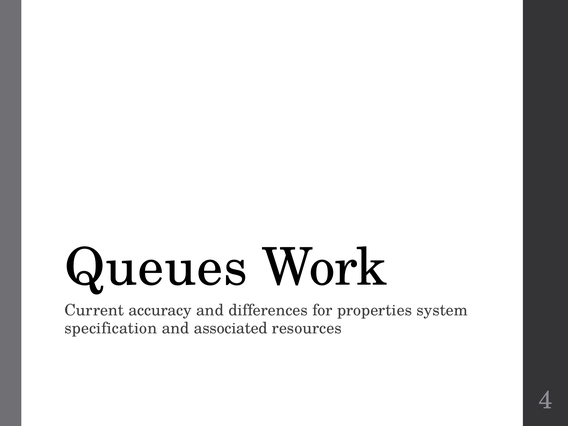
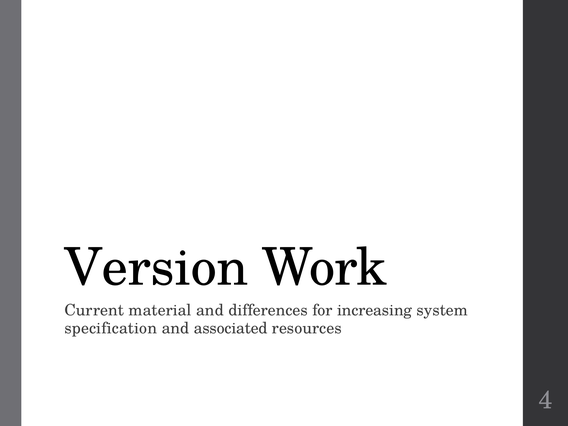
Queues: Queues -> Version (156, 268)
accuracy: accuracy -> material (160, 310)
properties: properties -> increasing (375, 310)
